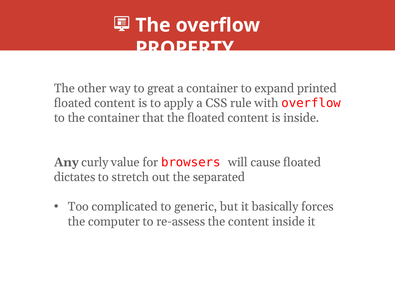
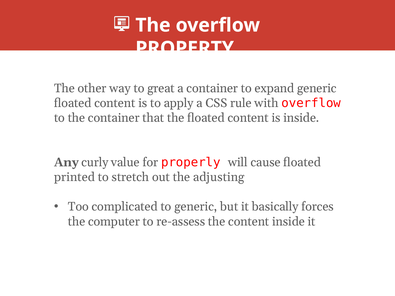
expand printed: printed -> generic (317, 88)
browsers: browsers -> properly (191, 162)
dictates: dictates -> printed (74, 177)
separated: separated -> adjusting (219, 177)
